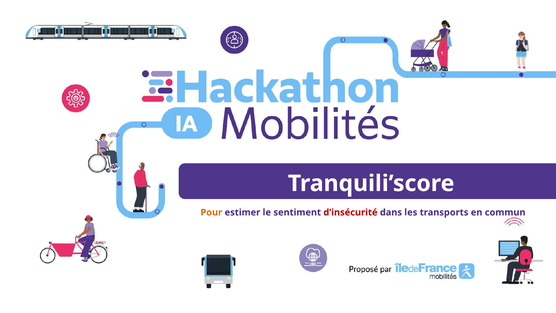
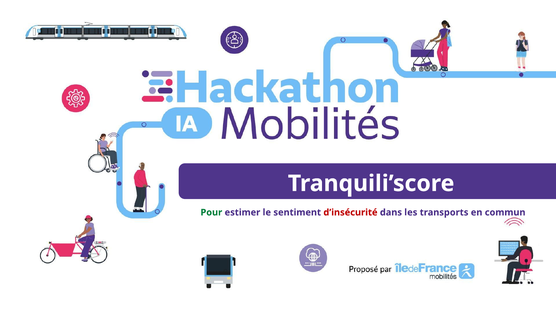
Pour colour: orange -> green (211, 212)
